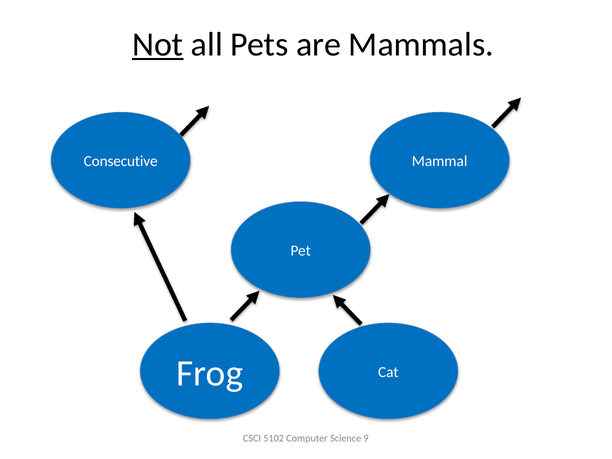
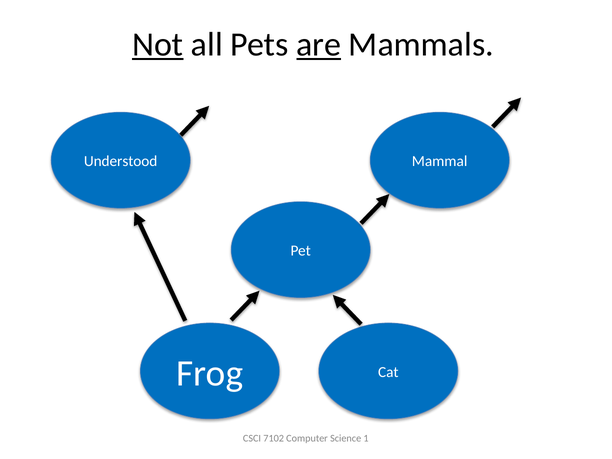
are underline: none -> present (319, 45)
Consecutive: Consecutive -> Understood (121, 161)
5102: 5102 -> 7102 (274, 438)
9: 9 -> 1 (366, 438)
